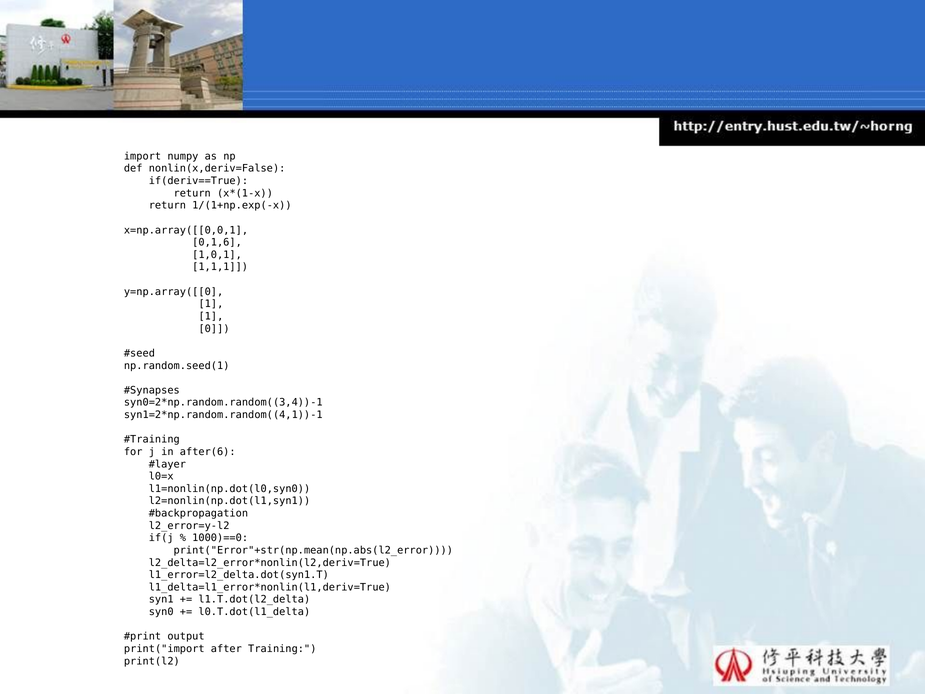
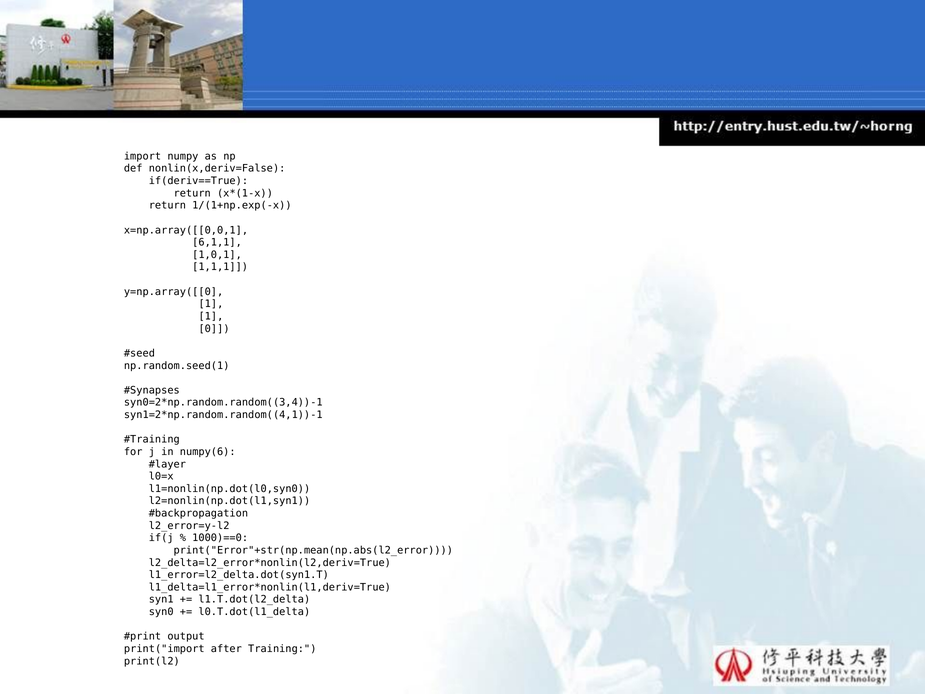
0,1,6: 0,1,6 -> 6,1,1 (217, 242)
after(6: after(6 -> numpy(6 (208, 452)
